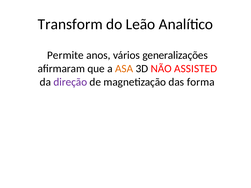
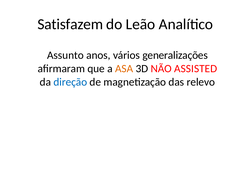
Transform: Transform -> Satisfazem (70, 24)
Permite: Permite -> Assunto (65, 55)
direção colour: purple -> blue (70, 82)
forma: forma -> relevo (201, 82)
